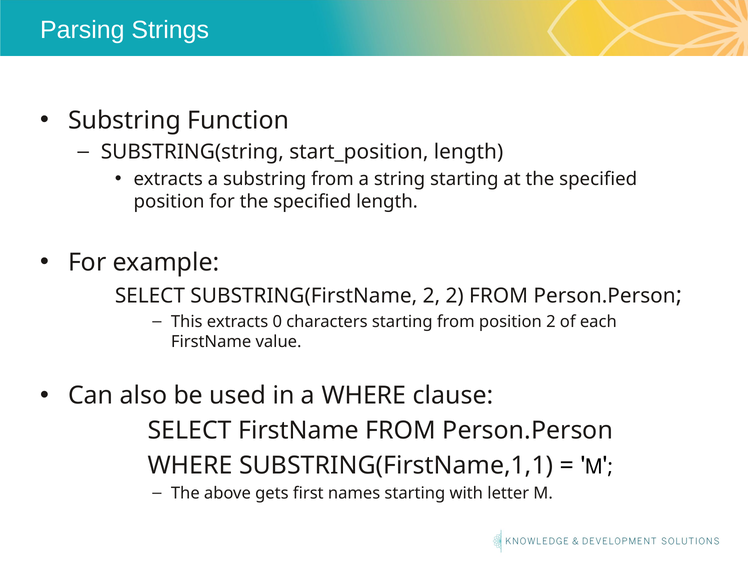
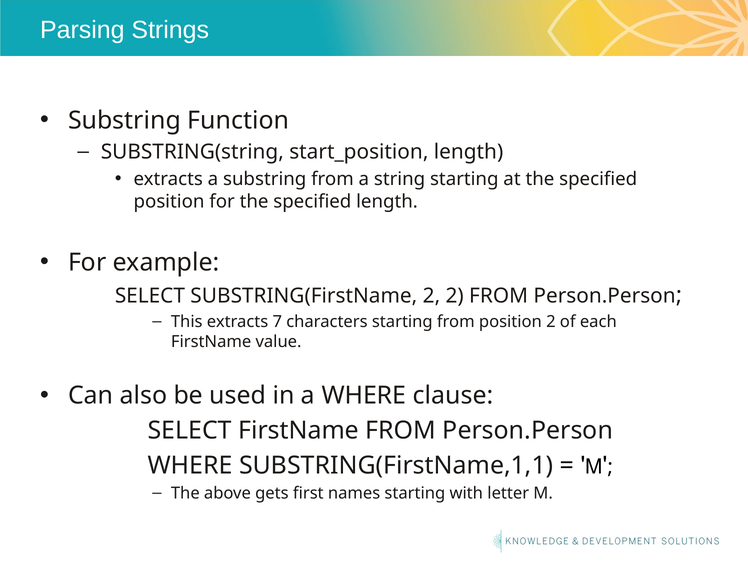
0: 0 -> 7 (277, 322)
